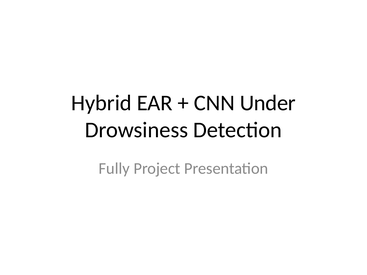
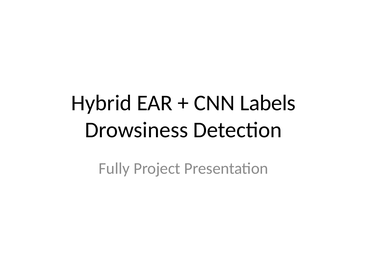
Under: Under -> Labels (268, 103)
